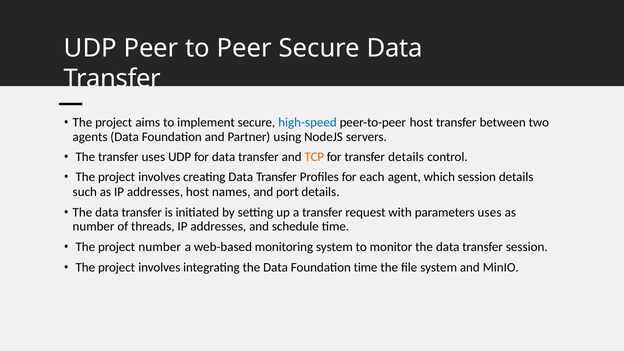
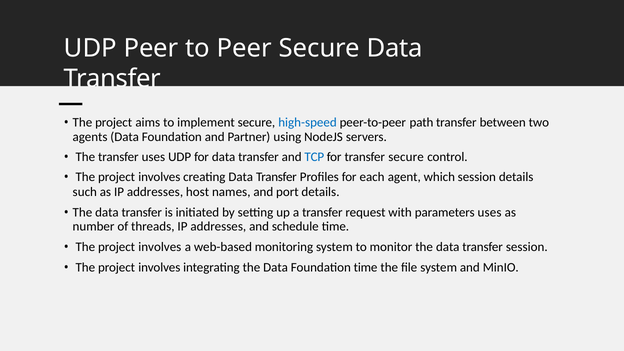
peer-to-peer host: host -> path (421, 123)
TCP colour: orange -> blue (314, 157)
transfer details: details -> secure (406, 157)
number: number -> involves (160, 247)
